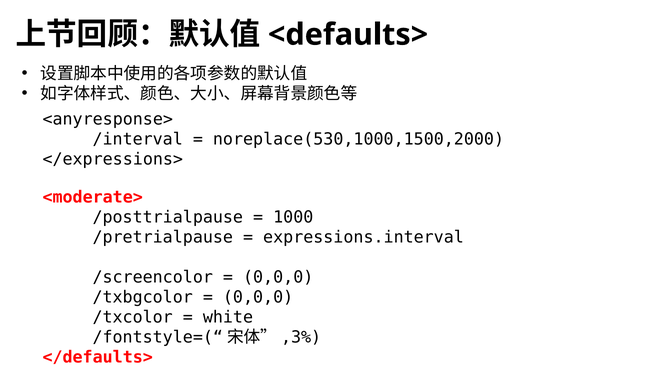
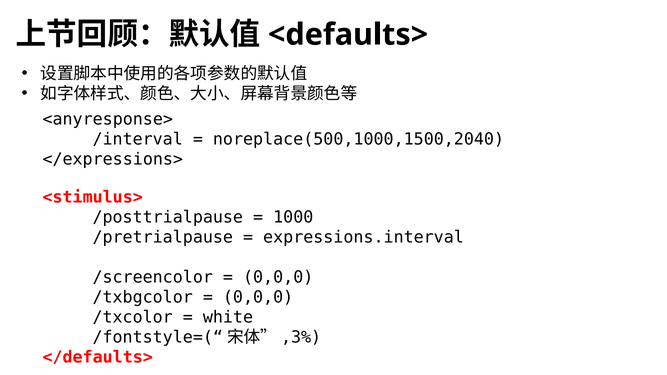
noreplace(530,1000,1500,2000: noreplace(530,1000,1500,2000 -> noreplace(500,1000,1500,2040 (359, 139)
<moderate>: <moderate> -> <stimulus> (93, 197)
